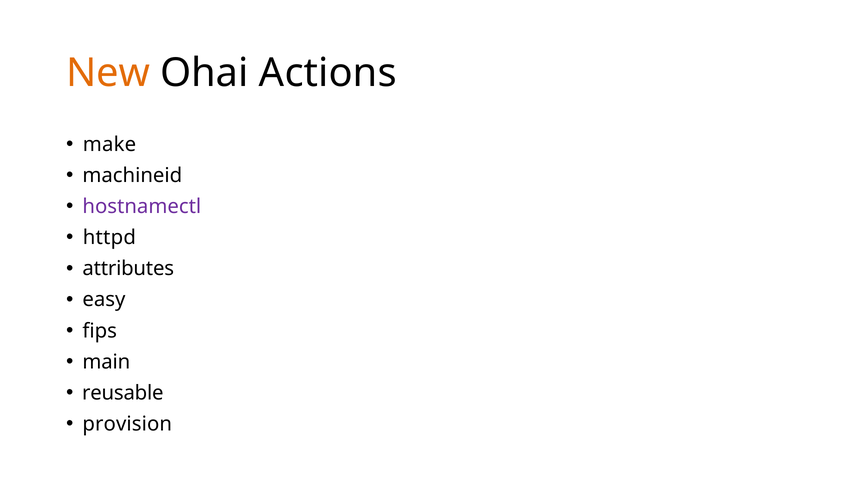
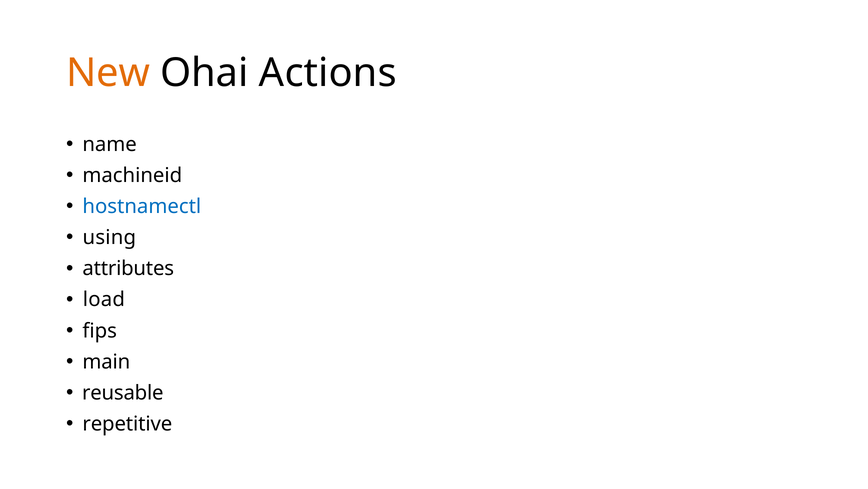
make: make -> name (110, 144)
hostnamectl colour: purple -> blue (142, 206)
httpd: httpd -> using (109, 237)
easy: easy -> load (104, 299)
provision: provision -> repetitive (127, 423)
